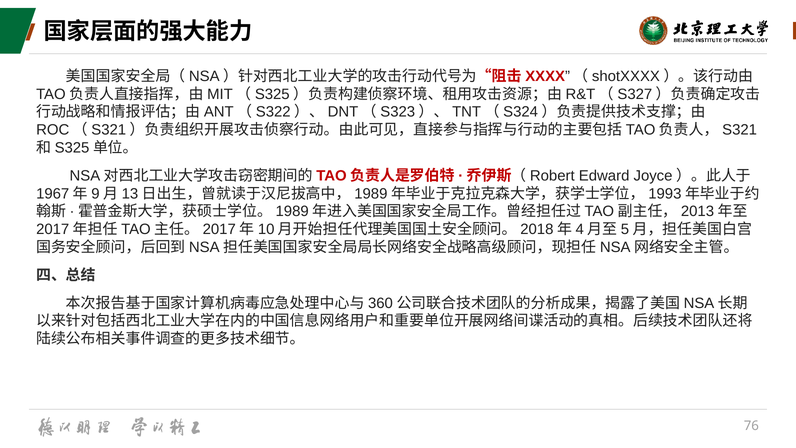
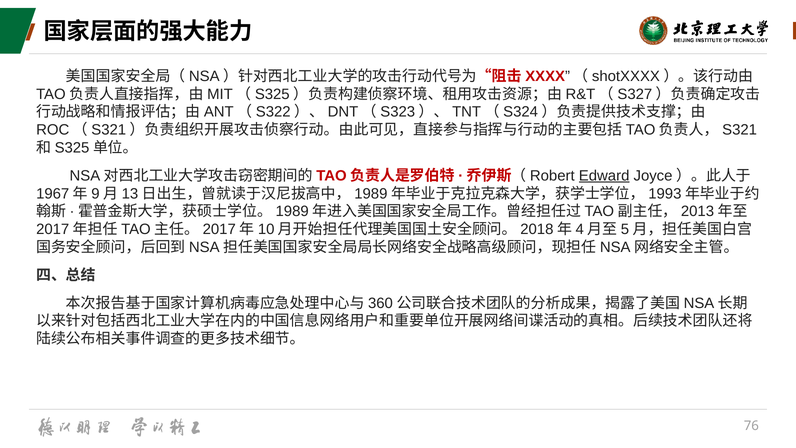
Edward underline: none -> present (604, 176)
